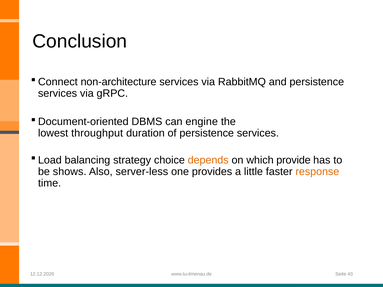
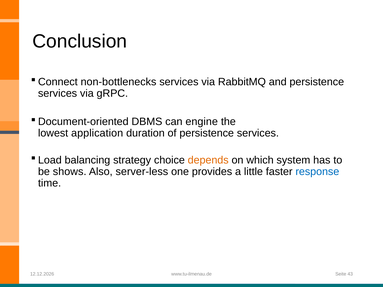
non-architecture: non-architecture -> non-bottlenecks (118, 82)
throughput: throughput -> application (97, 133)
provide: provide -> system (293, 160)
response colour: orange -> blue (317, 172)
